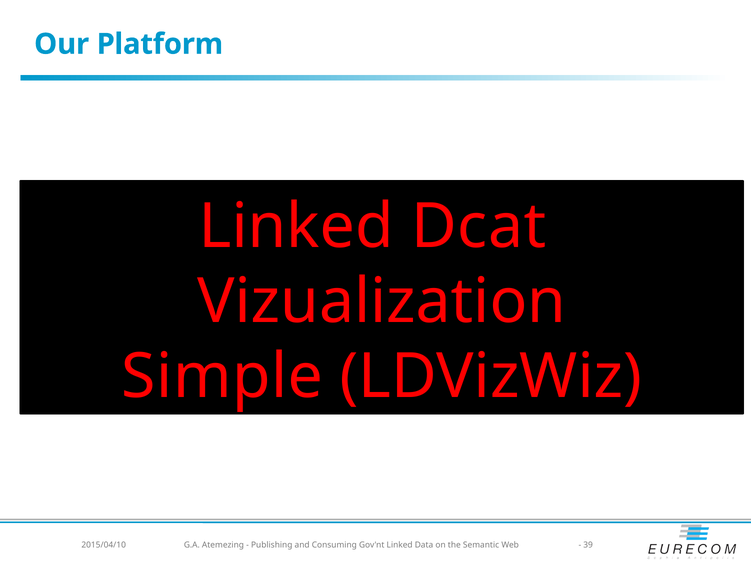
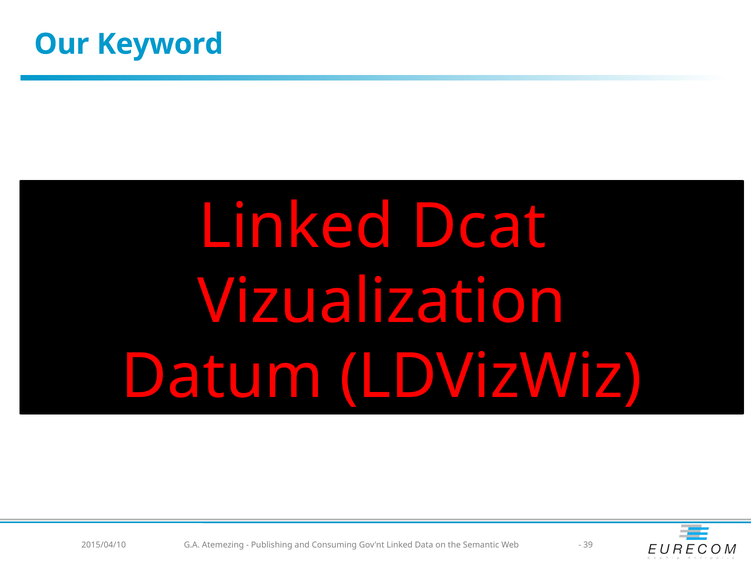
Platform: Platform -> Keyword (160, 44)
Simple: Simple -> Datum (222, 377)
